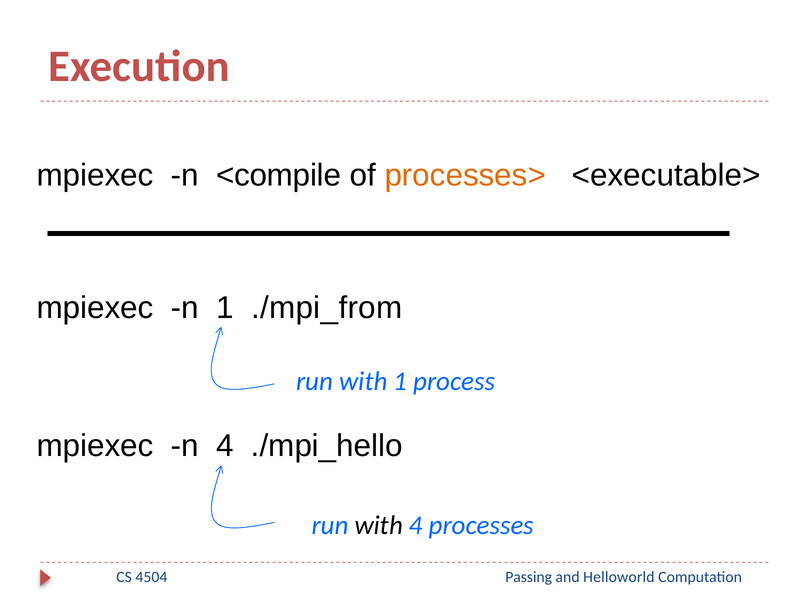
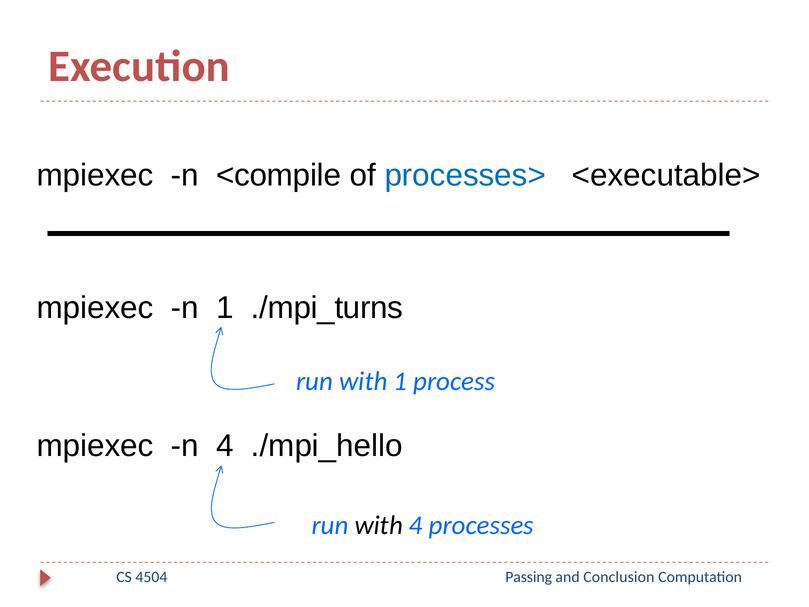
processes> colour: orange -> blue (465, 175)
./mpi_from: ./mpi_from -> ./mpi_turns (327, 308)
Helloworld: Helloworld -> Conclusion (619, 577)
